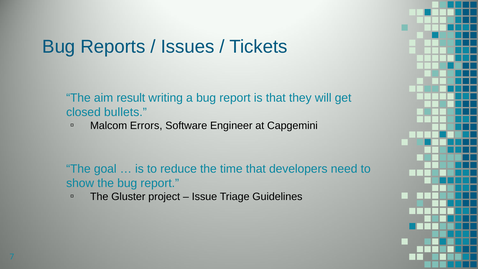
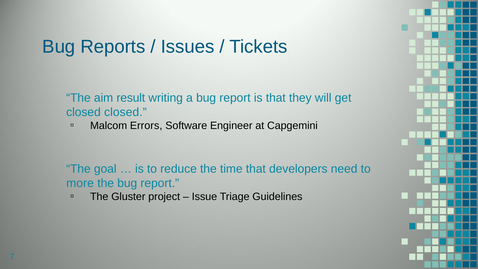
closed bullets: bullets -> closed (125, 112)
show: show -> more (80, 183)
